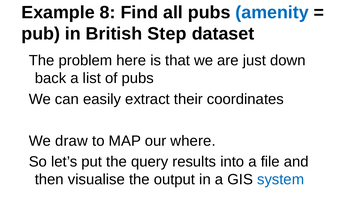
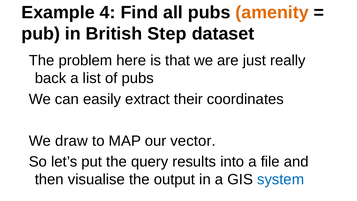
8: 8 -> 4 (108, 12)
amenity colour: blue -> orange (272, 12)
down: down -> really (288, 60)
where: where -> vector (193, 141)
